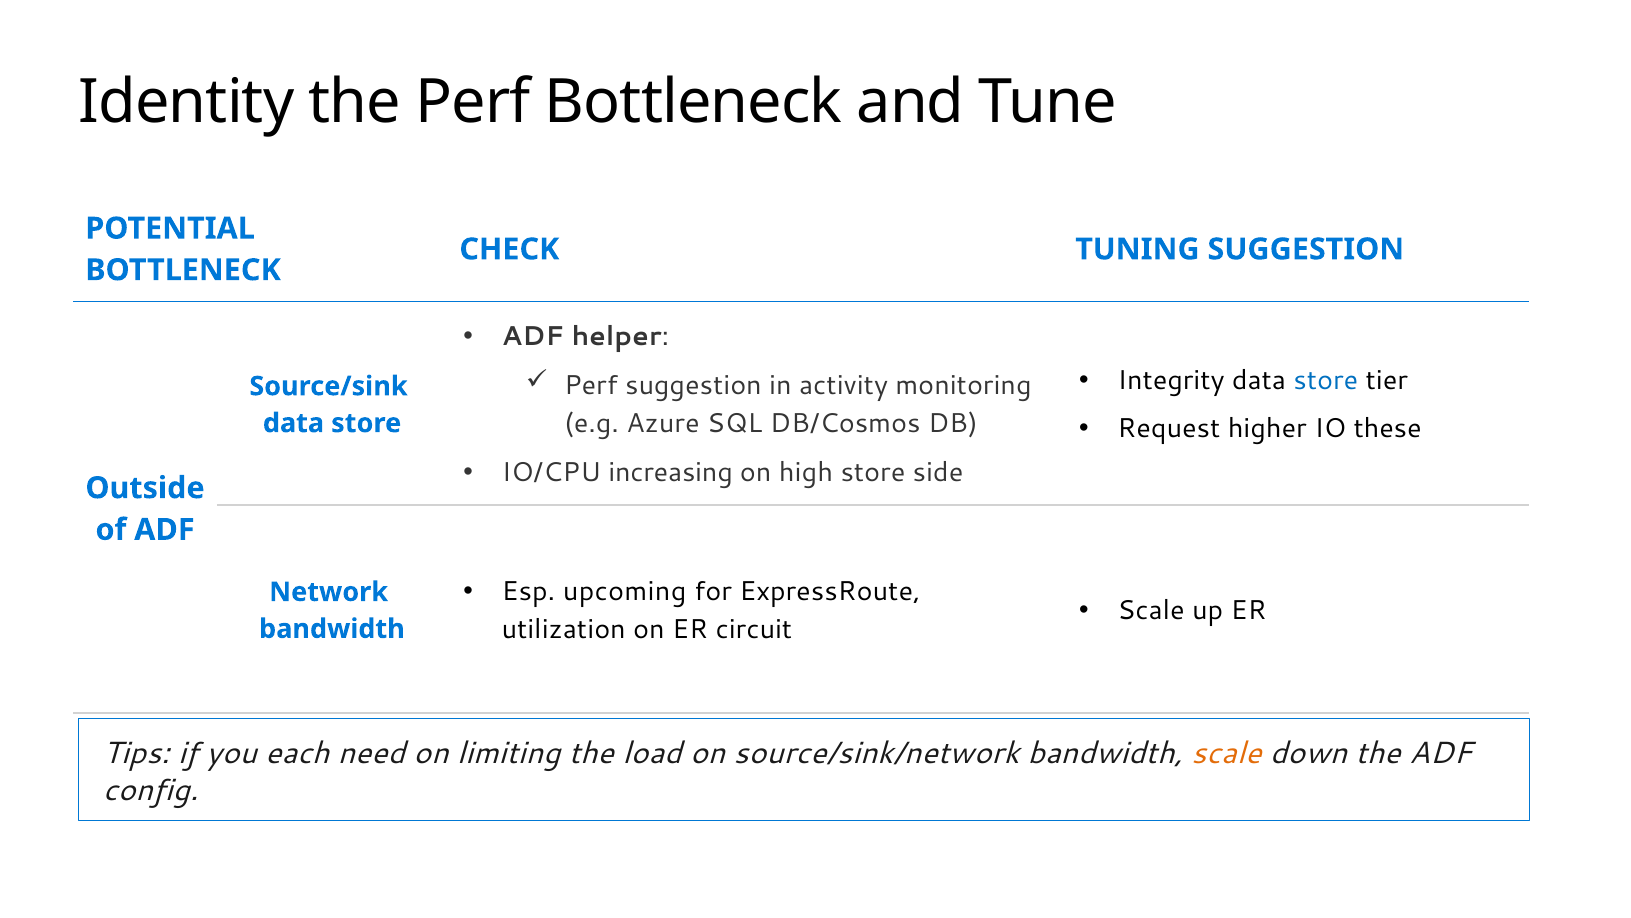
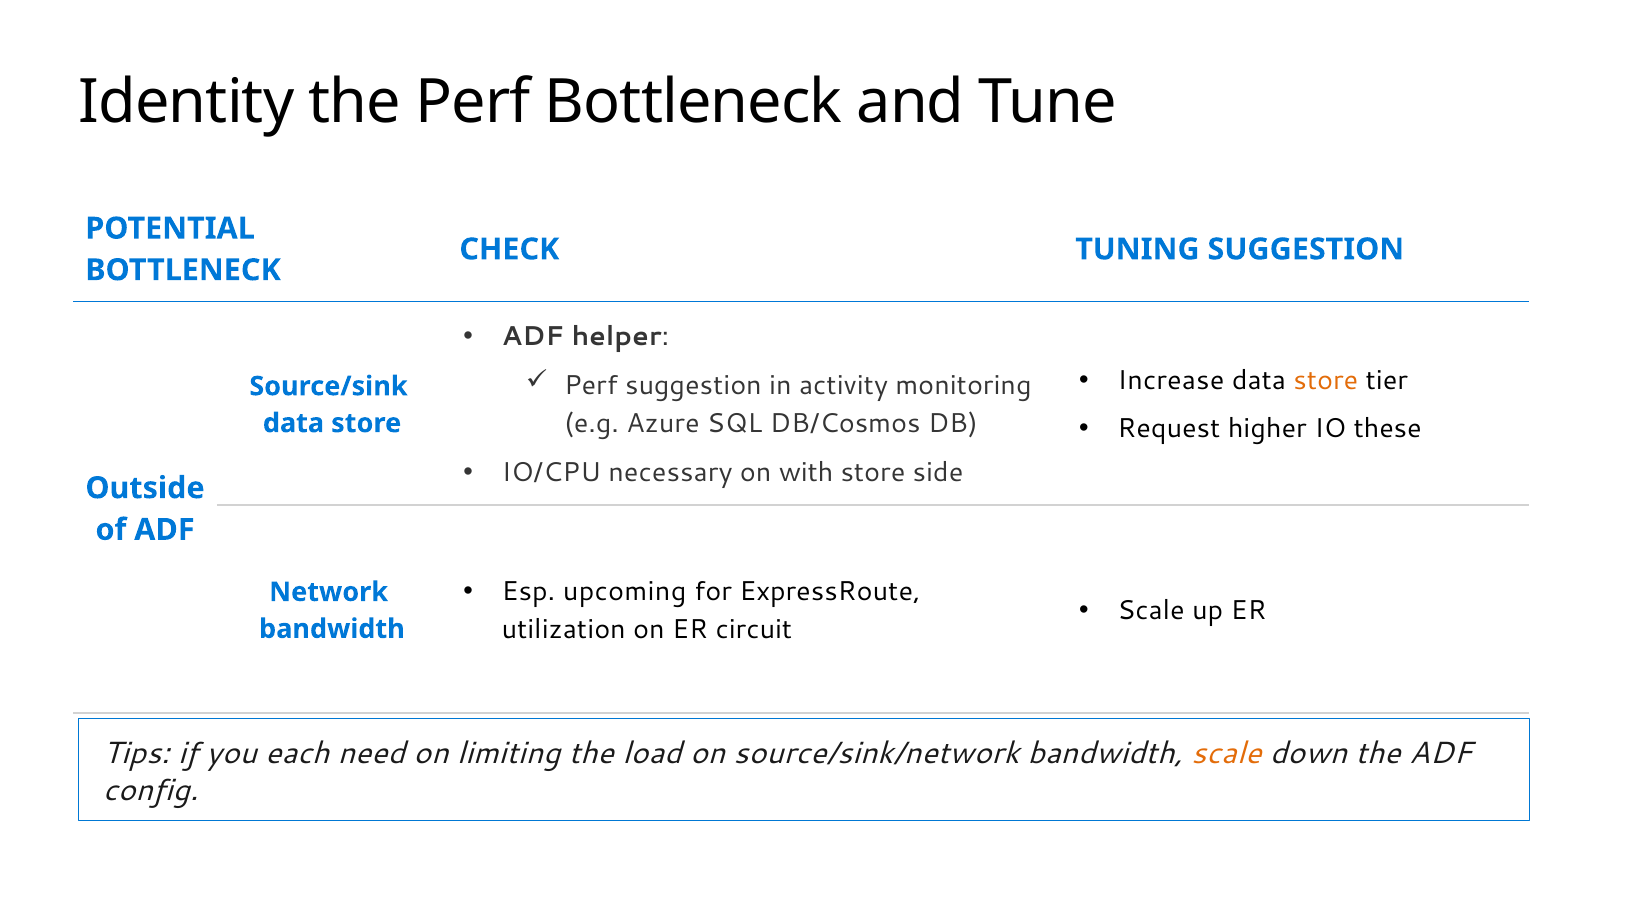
Integrity: Integrity -> Increase (1171, 380)
store colour: blue -> orange (1326, 380)
increasing: increasing -> necessary (670, 472)
high: high -> with (806, 472)
